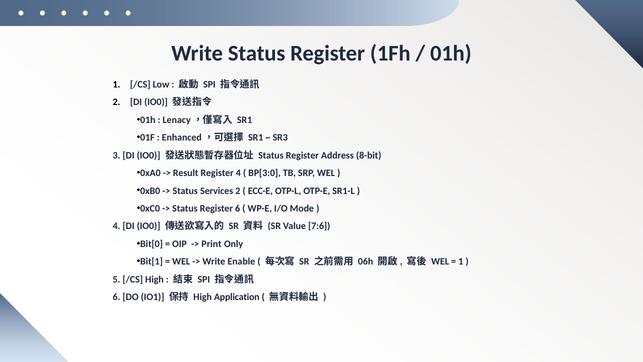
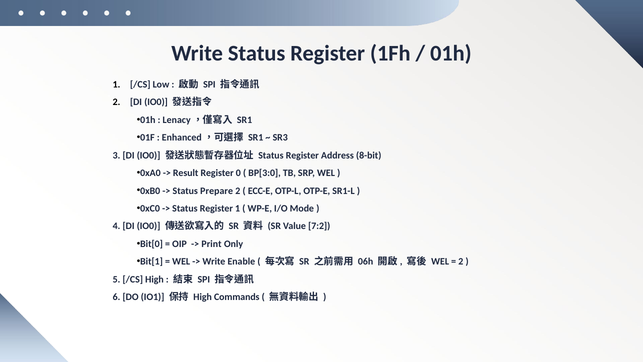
Register 4: 4 -> 0 (238, 173)
Services: Services -> Prepare (217, 191)
Register 6: 6 -> 1 (238, 208)
7:6: 7:6 -> 7:2 (319, 226)
1: 1 -> 2 (461, 261)
Application: Application -> Commands (237, 297)
